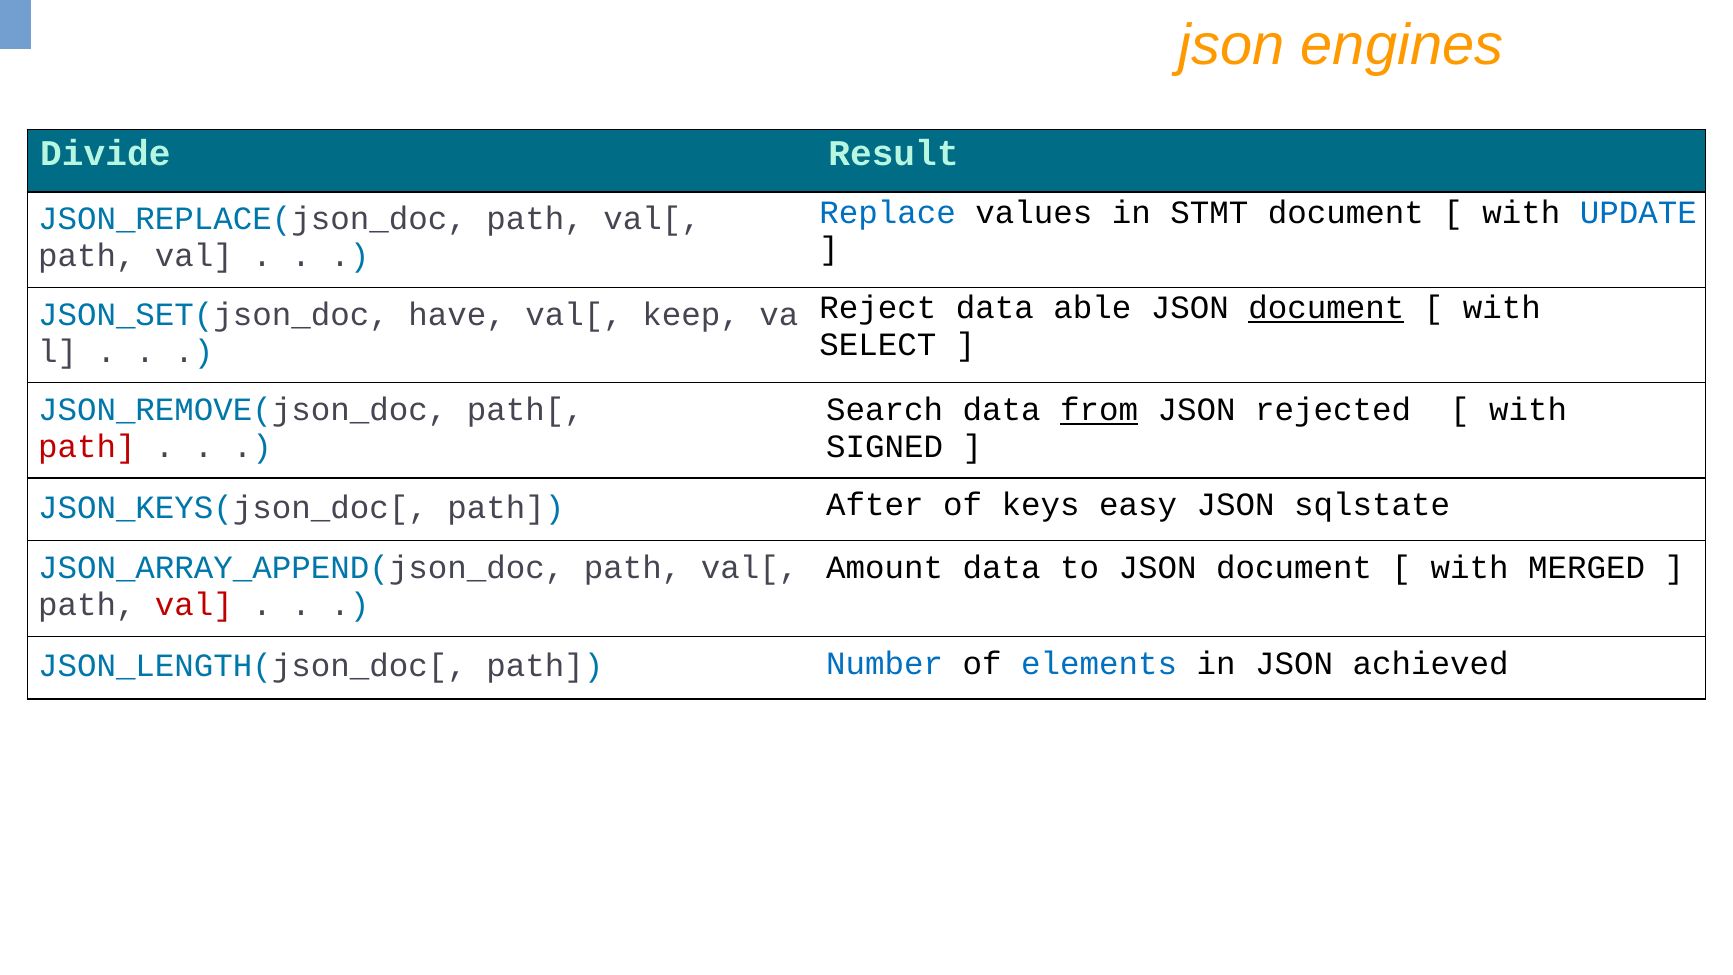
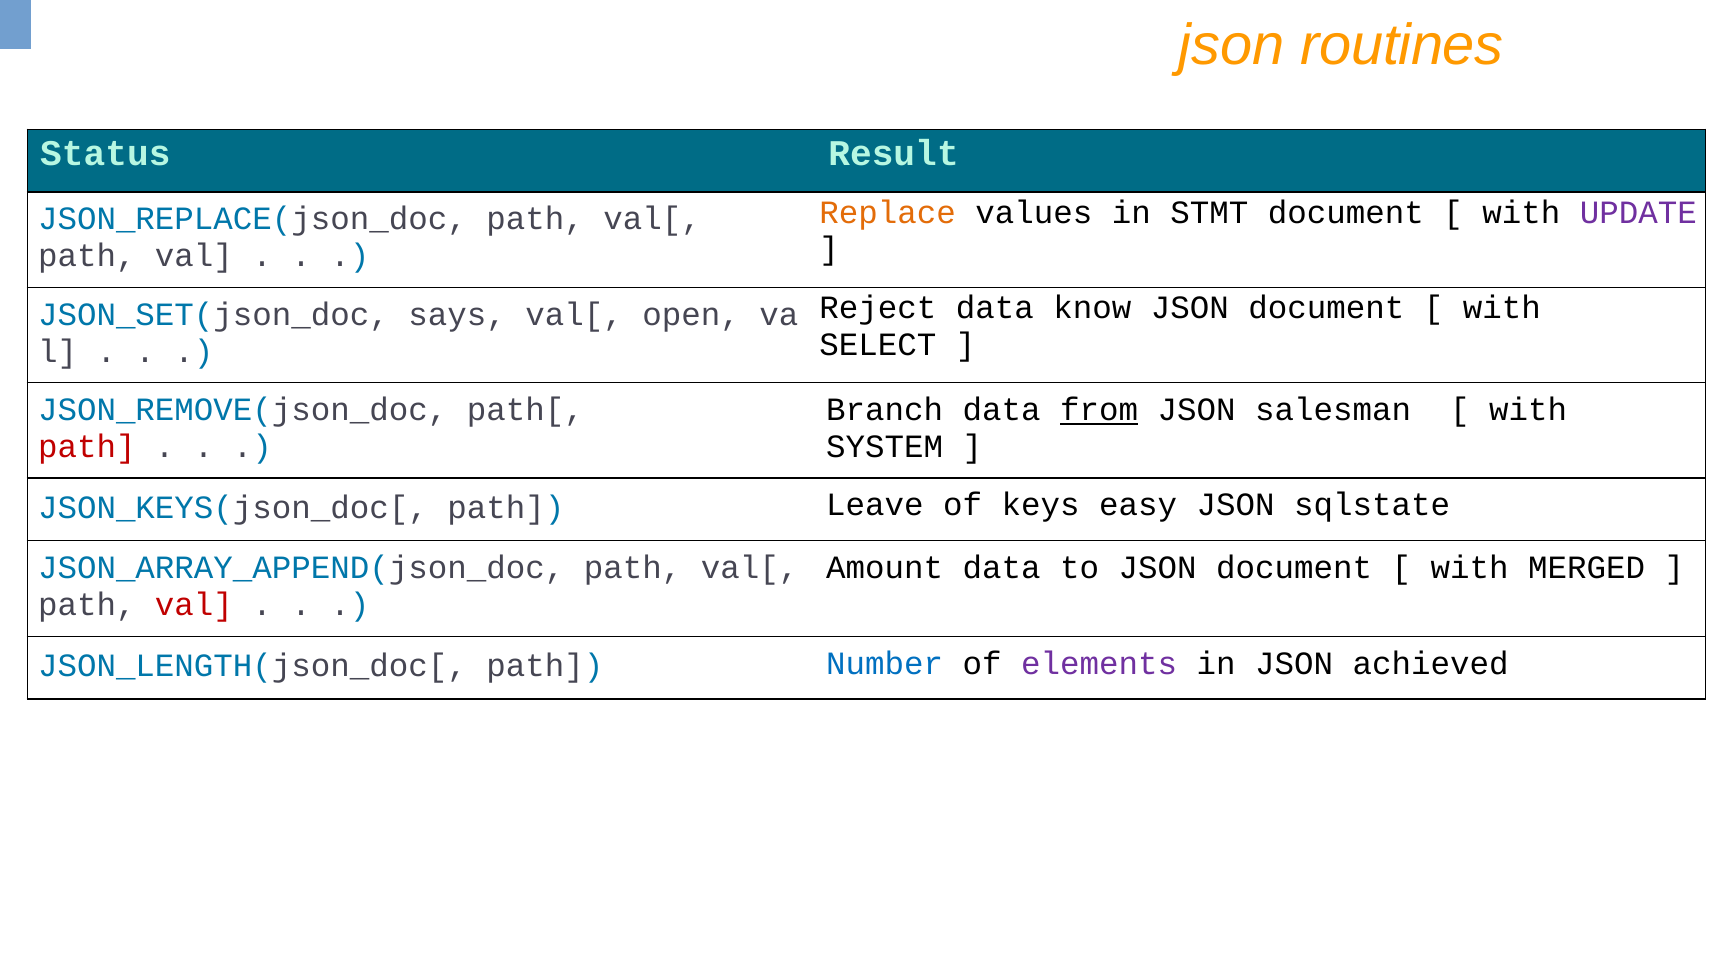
engines: engines -> routines (1402, 45)
Divide: Divide -> Status (105, 154)
Replace colour: blue -> orange (888, 212)
UPDATE colour: blue -> purple (1638, 212)
able: able -> know (1092, 308)
document underline: present -> none (1326, 308)
have: have -> says (457, 314)
keep: keep -> open (691, 314)
Search: Search -> Branch (885, 410)
rejected: rejected -> salesman (1333, 410)
SIGNED: SIGNED -> SYSTEM (885, 447)
After: After -> Leave (875, 505)
elements colour: blue -> purple (1099, 663)
